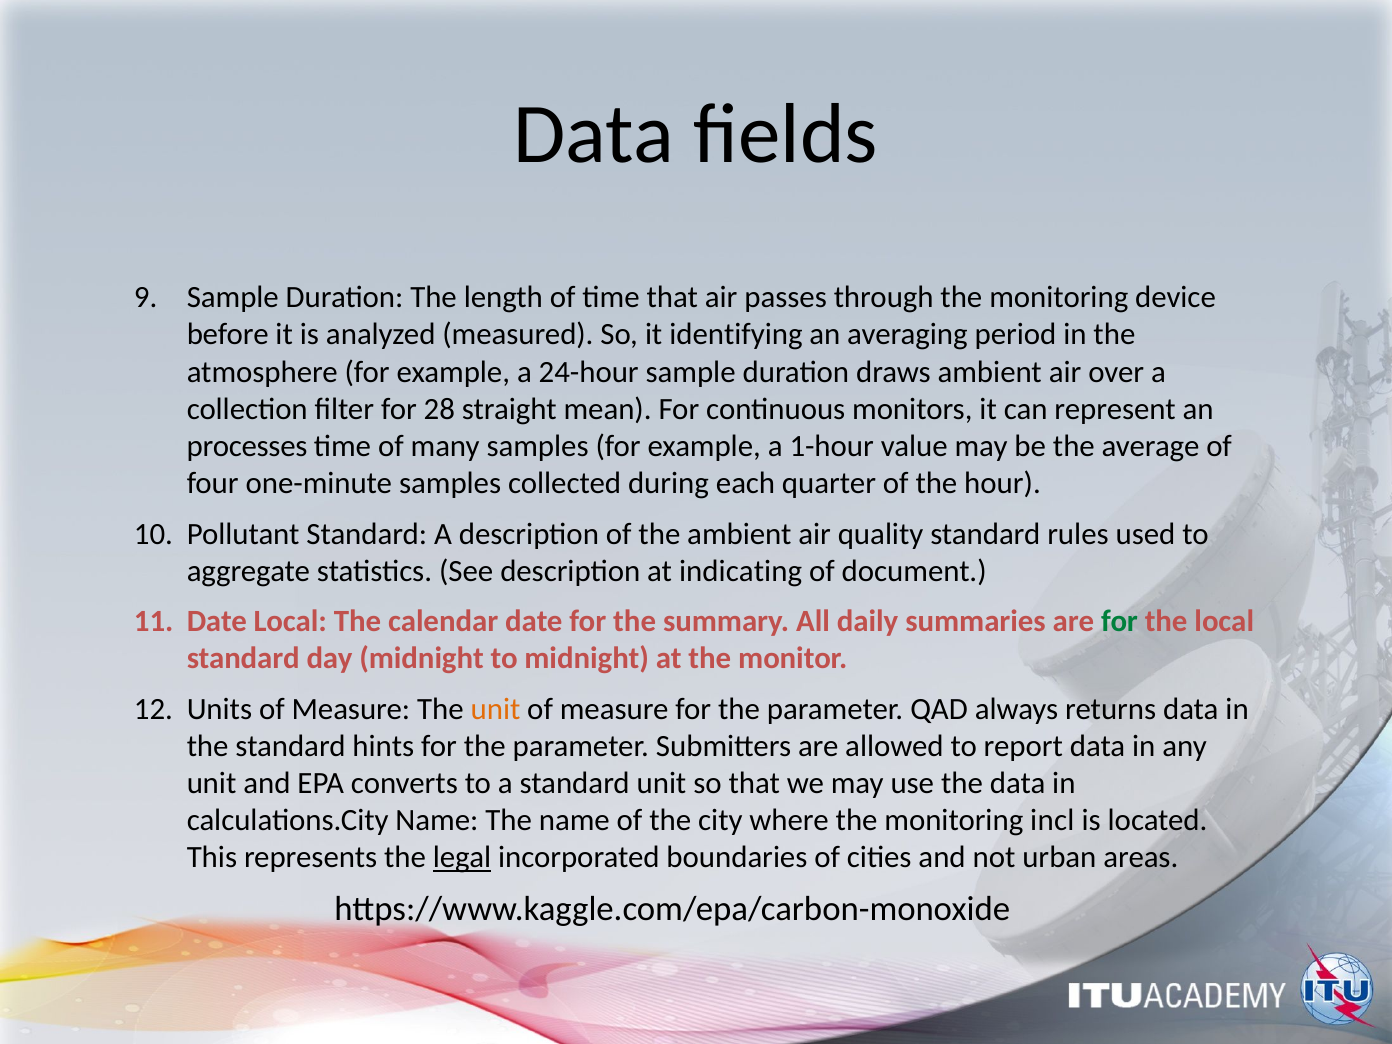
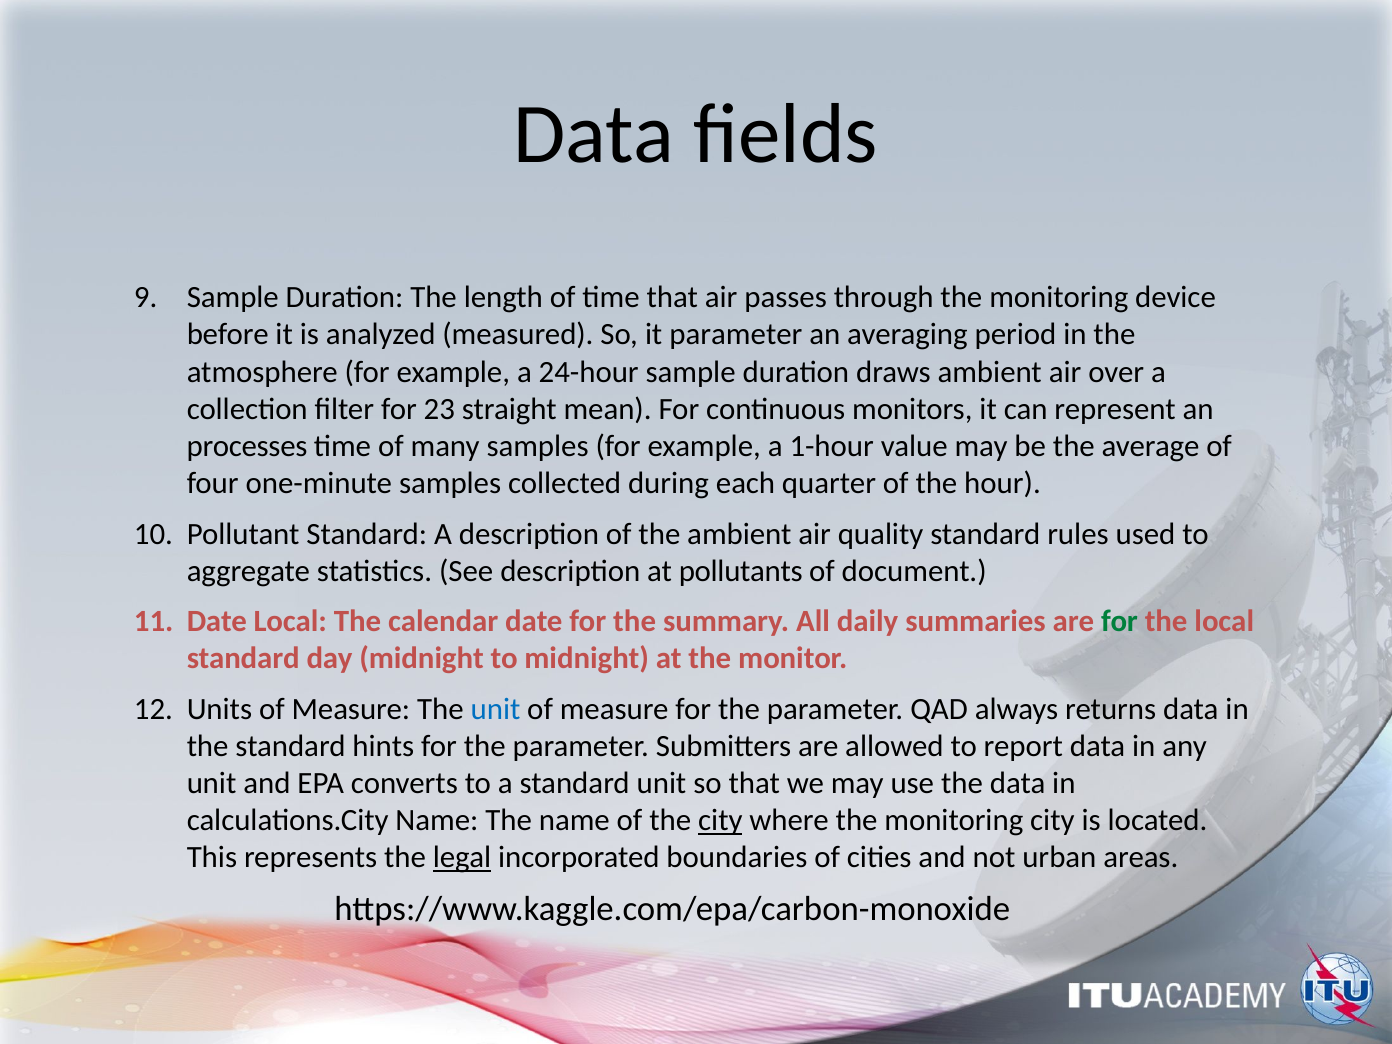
it identifying: identifying -> parameter (736, 335)
28: 28 -> 23 (439, 409)
indicating: indicating -> pollutants (741, 571)
unit colour: orange -> blue (496, 709)
city underline: none -> present (720, 821)
monitoring incl: incl -> city (1052, 821)
